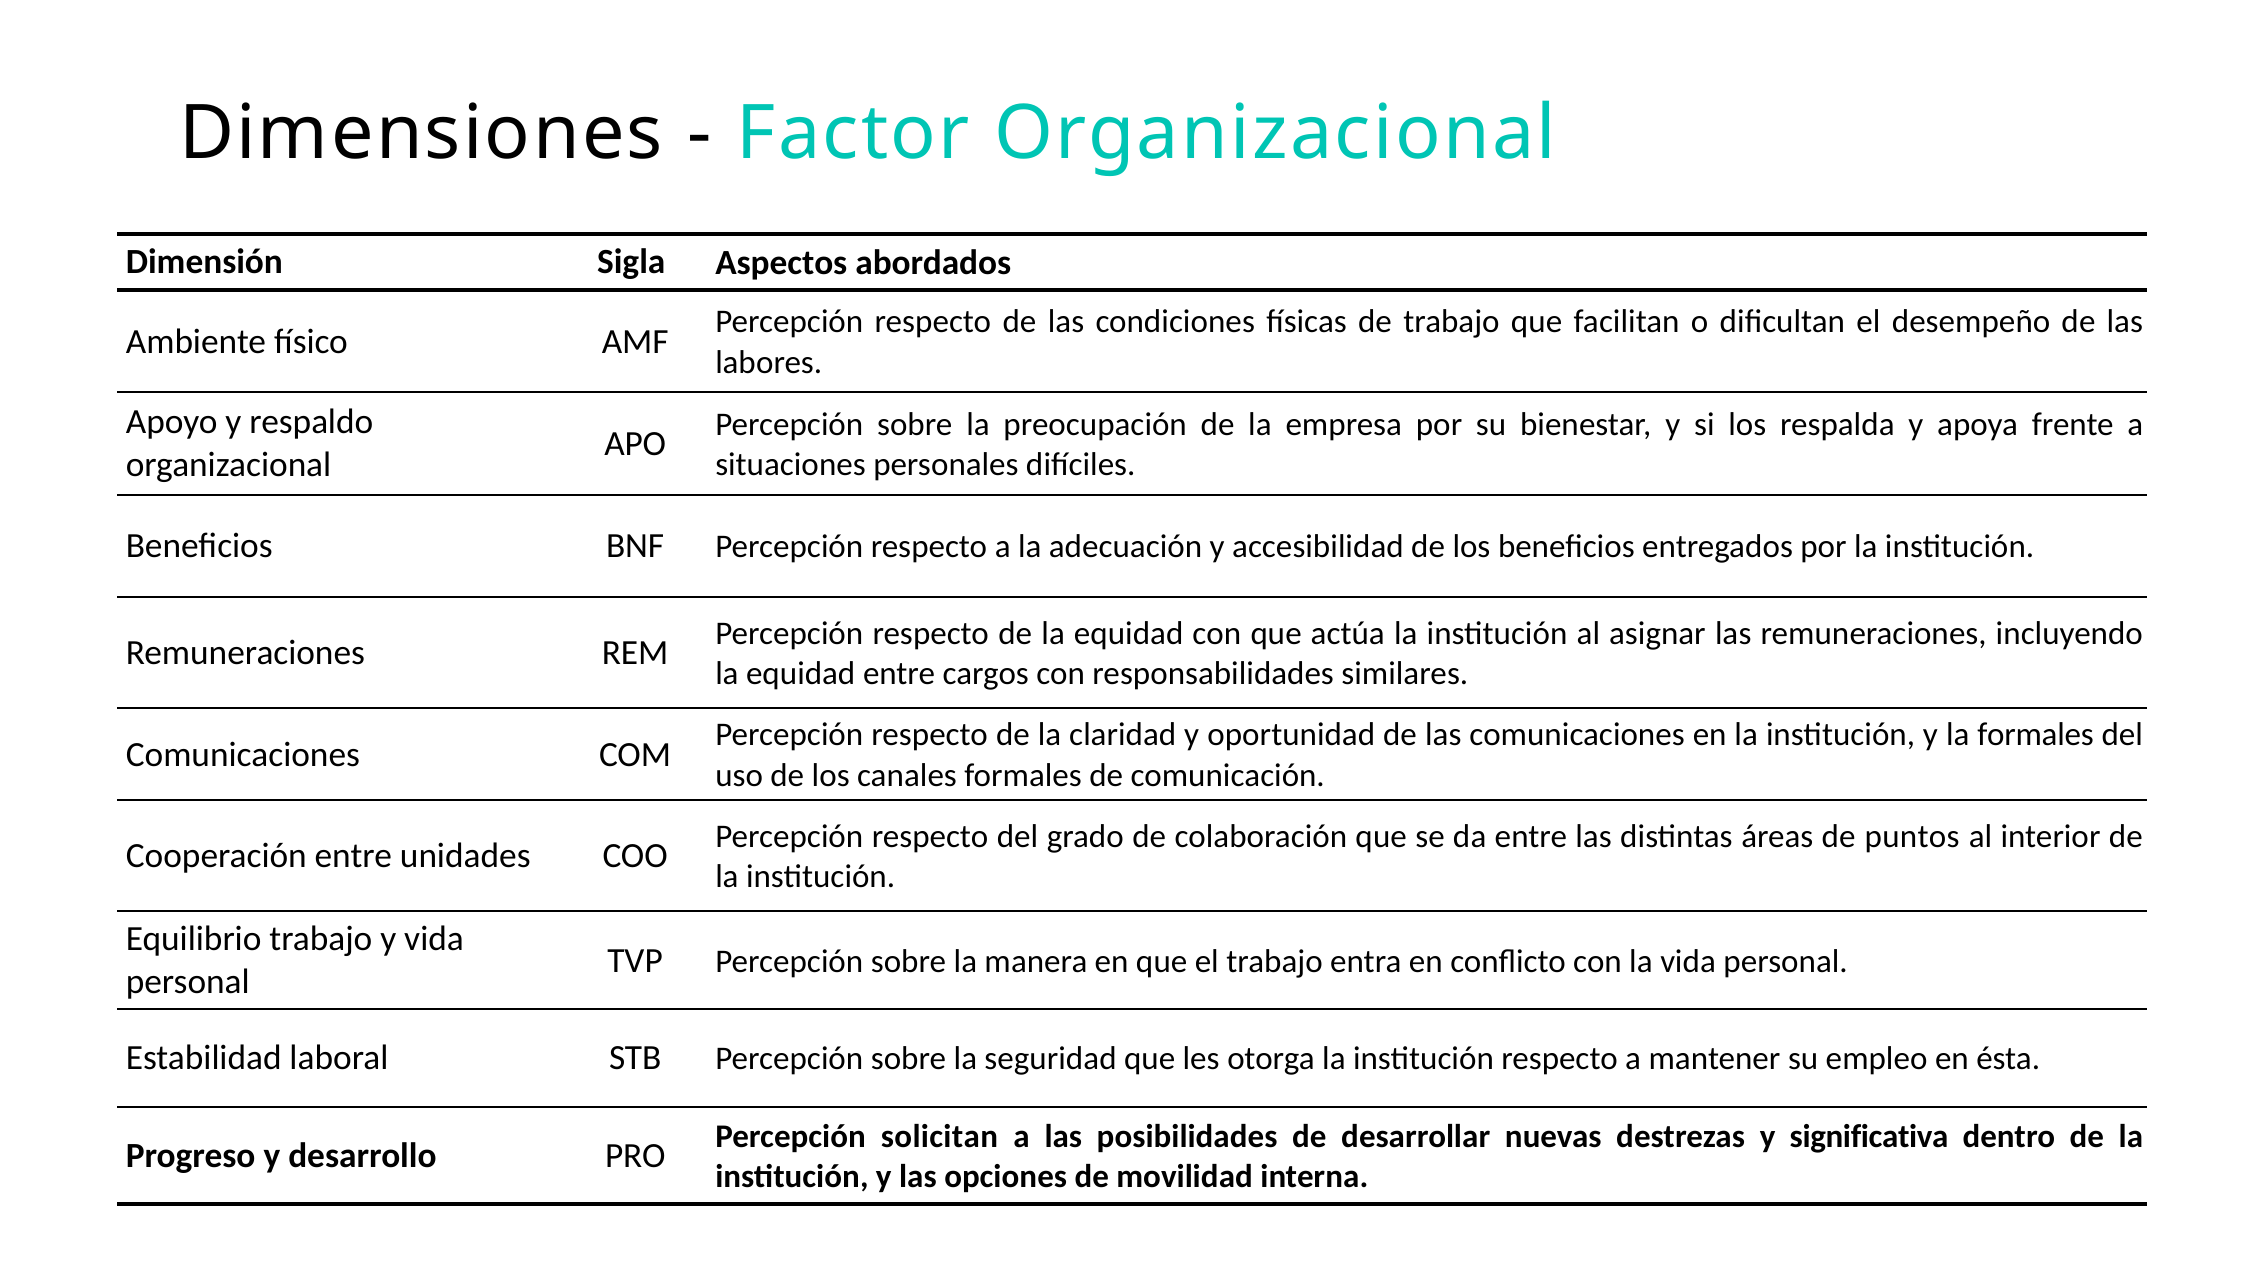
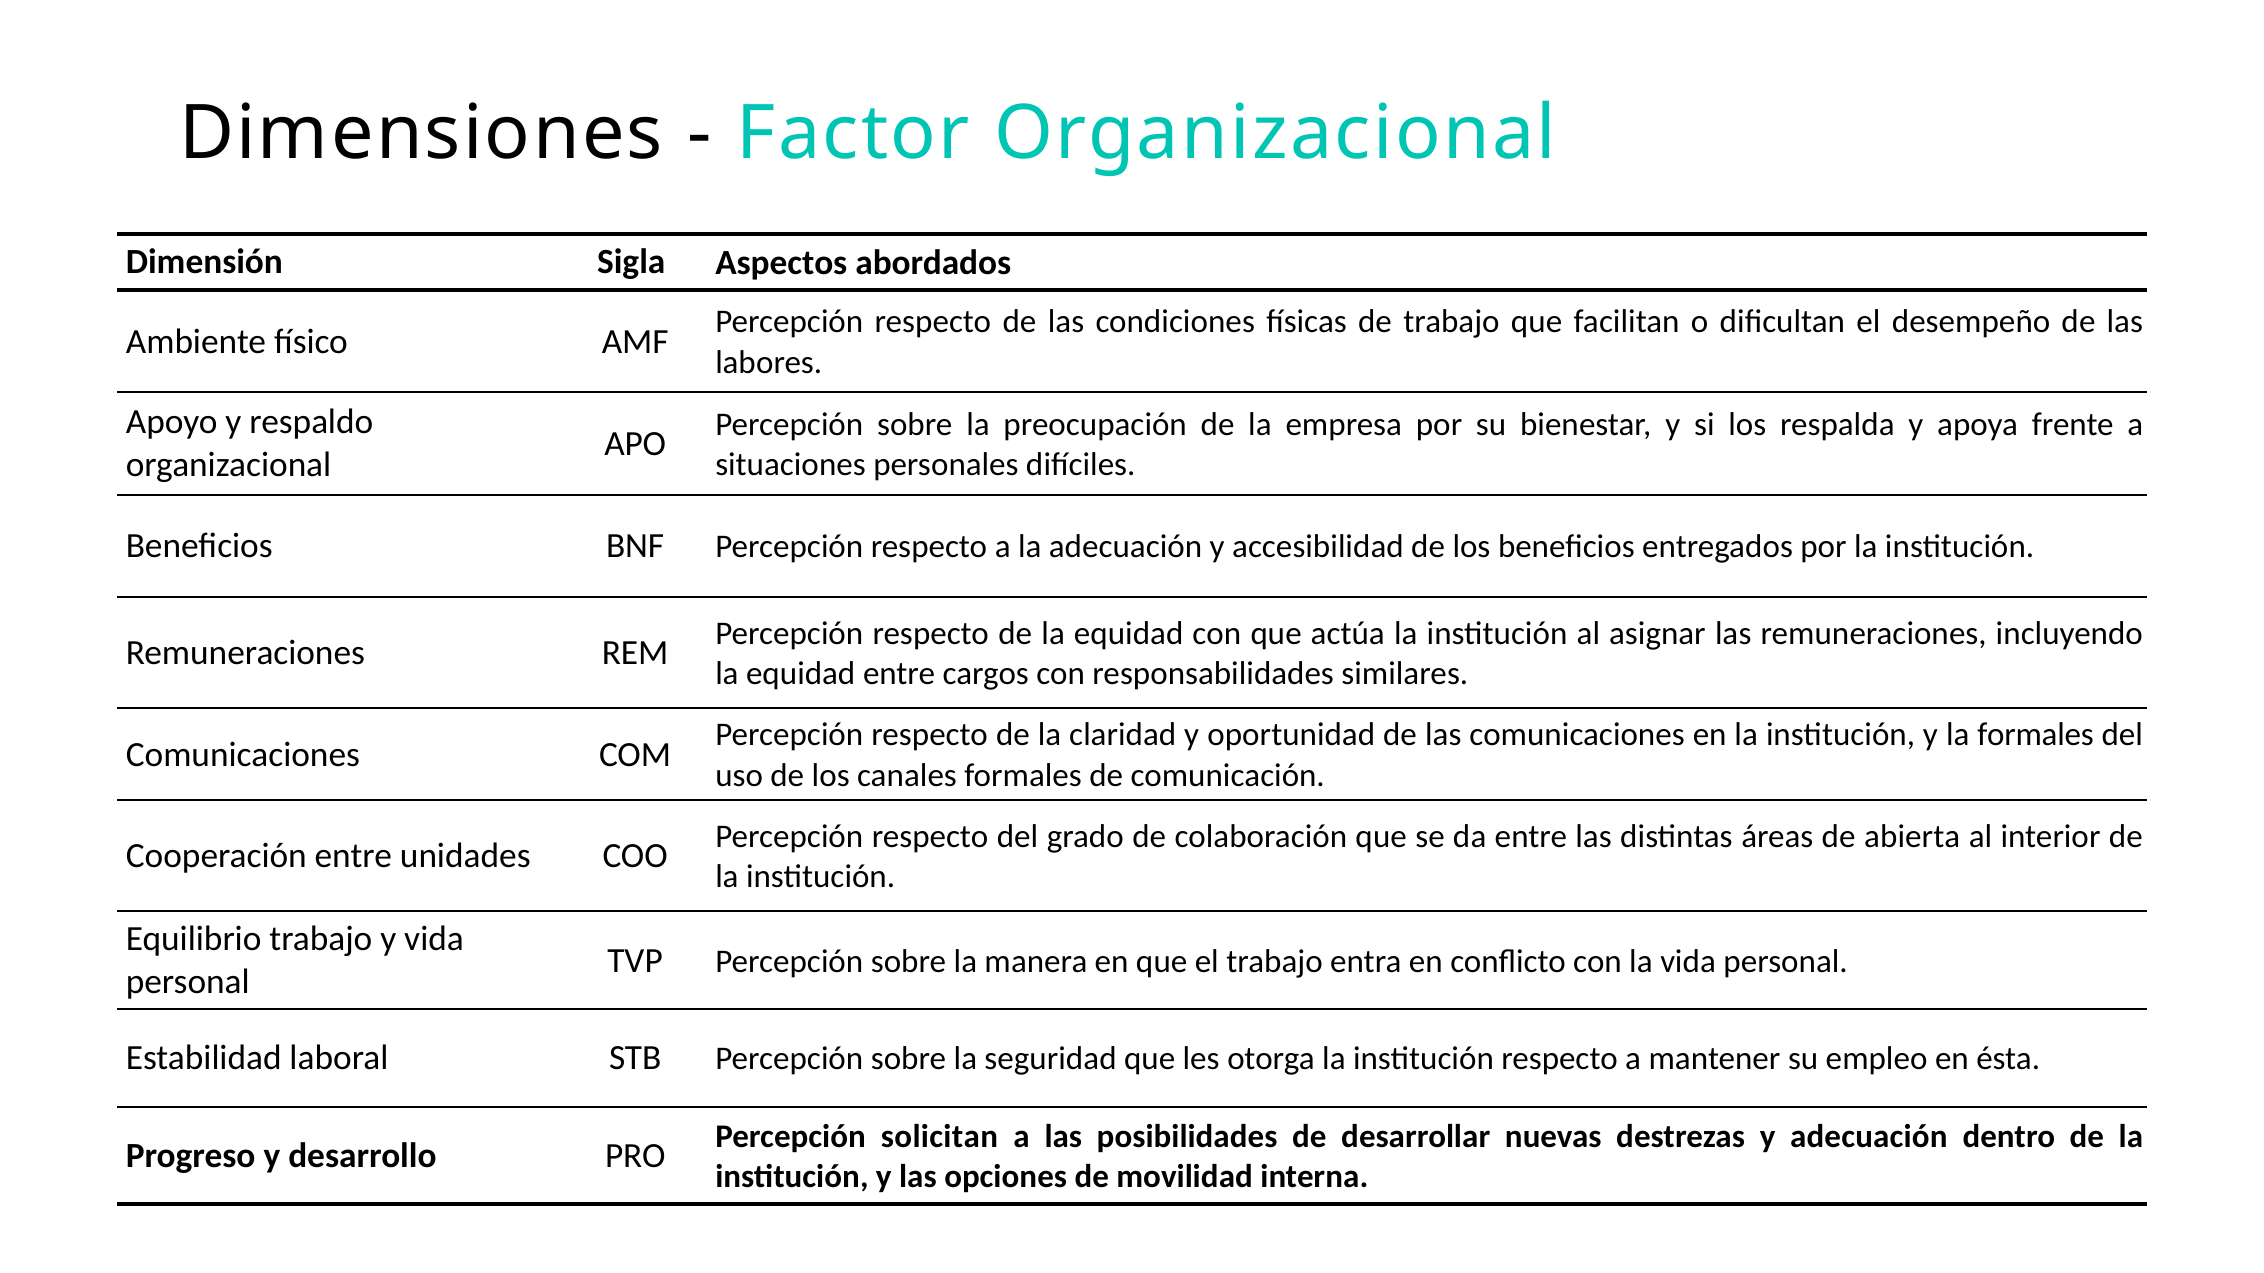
puntos: puntos -> abierta (1912, 837)
y significativa: significativa -> adecuación (1869, 1137)
